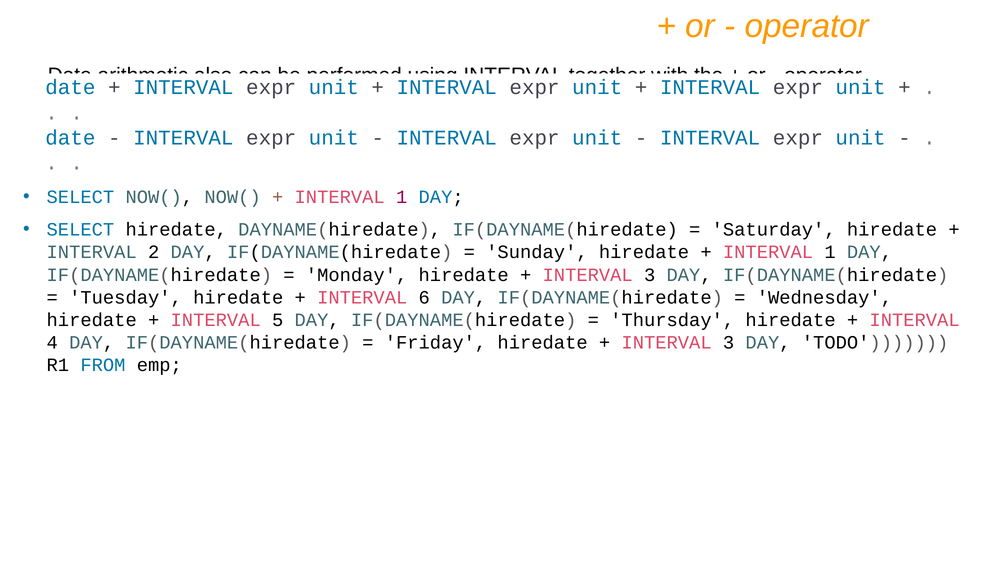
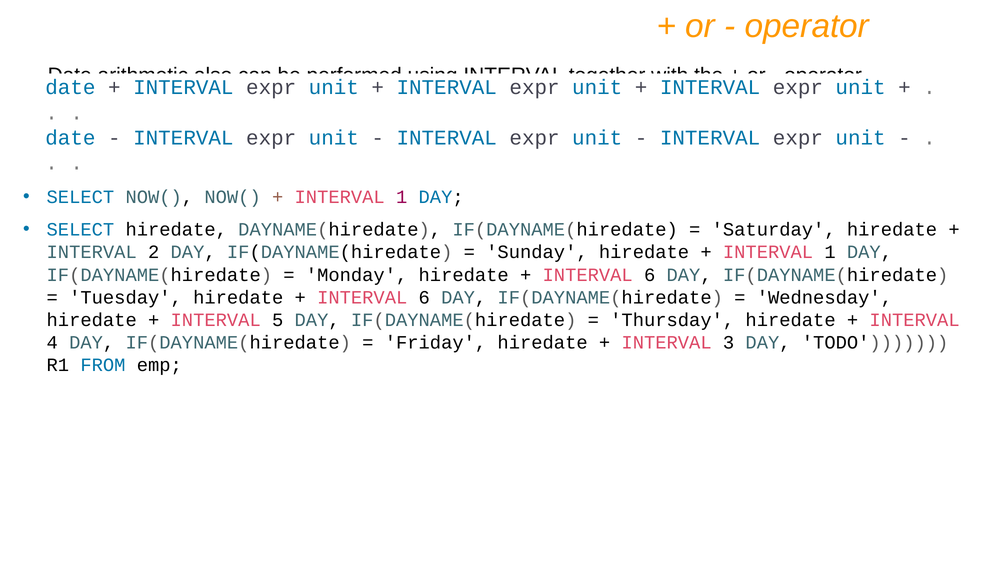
3: 3 -> 6 (650, 275)
